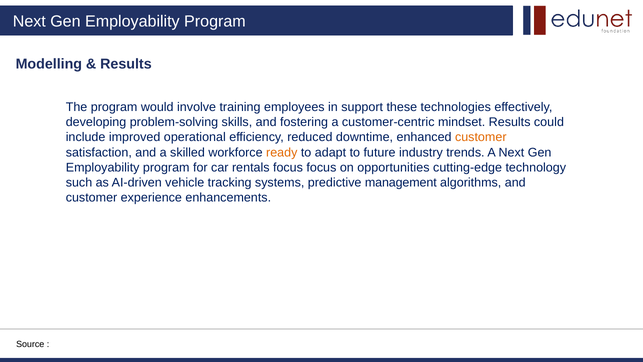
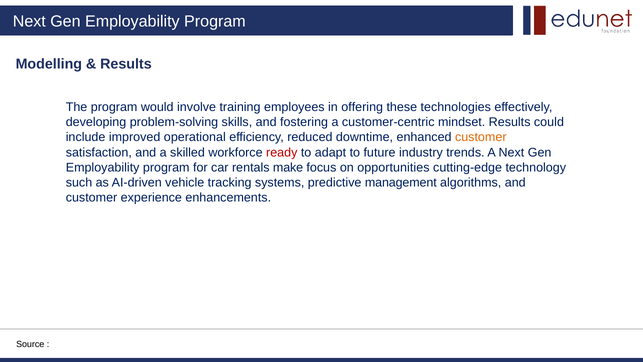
support: support -> offering (362, 107)
ready colour: orange -> red (282, 152)
rentals focus: focus -> make (288, 167)
